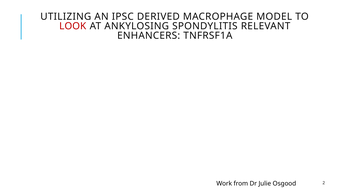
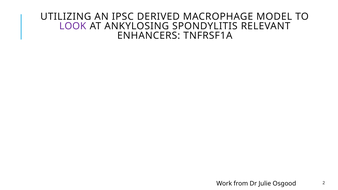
LOOK colour: red -> purple (73, 26)
